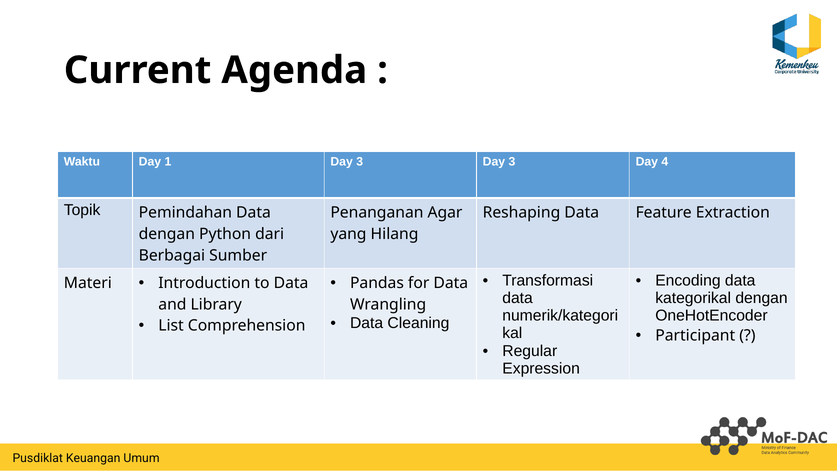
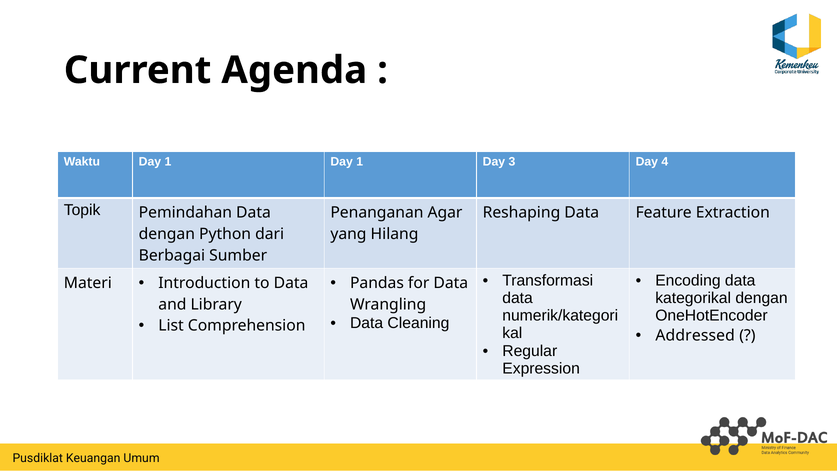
1 Day 3: 3 -> 1 (360, 162)
Participant: Participant -> Addressed (695, 336)
